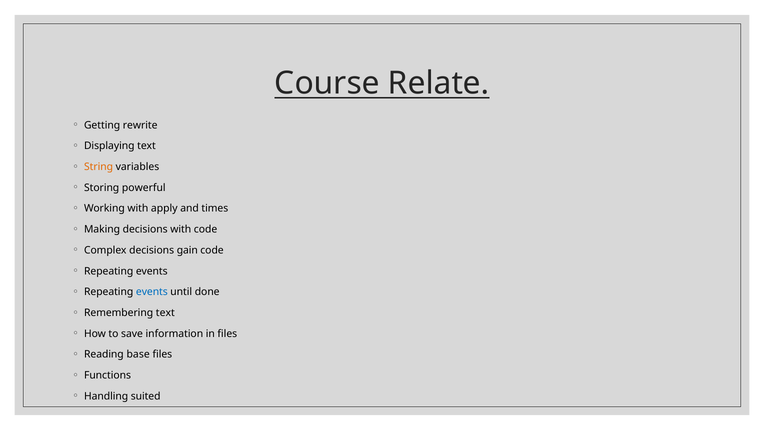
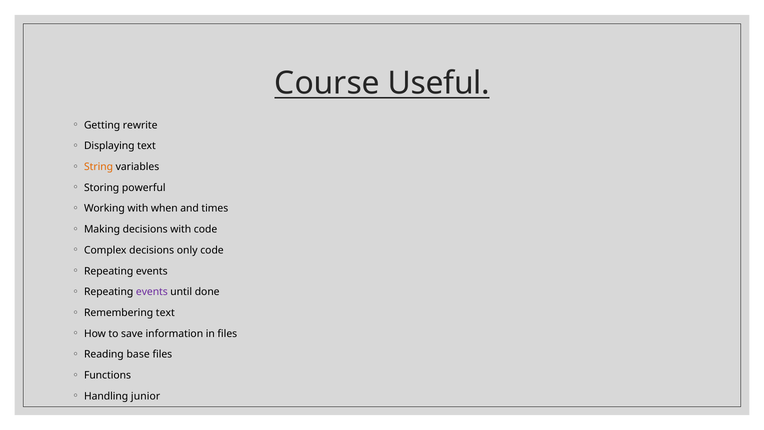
Relate: Relate -> Useful (439, 83)
apply: apply -> when (164, 208)
gain: gain -> only (187, 250)
events colour: blue -> purple (152, 292)
suited: suited -> junior (146, 396)
